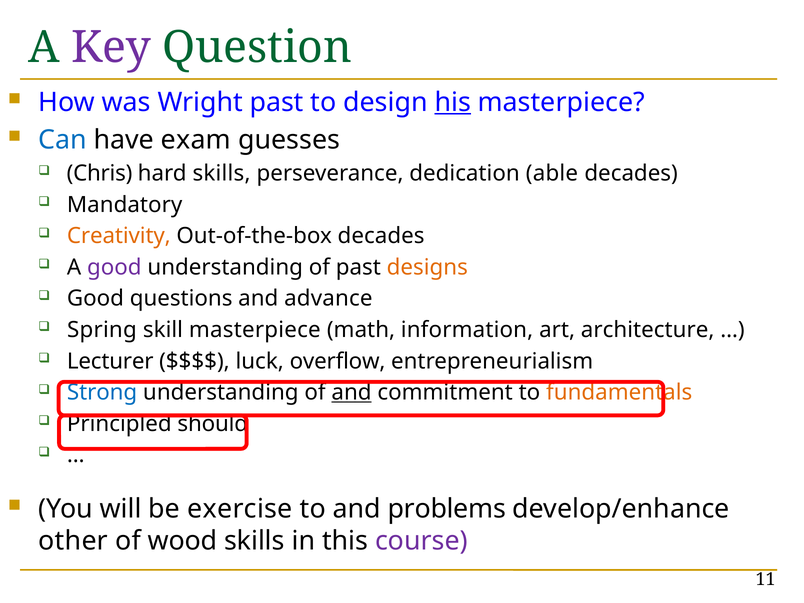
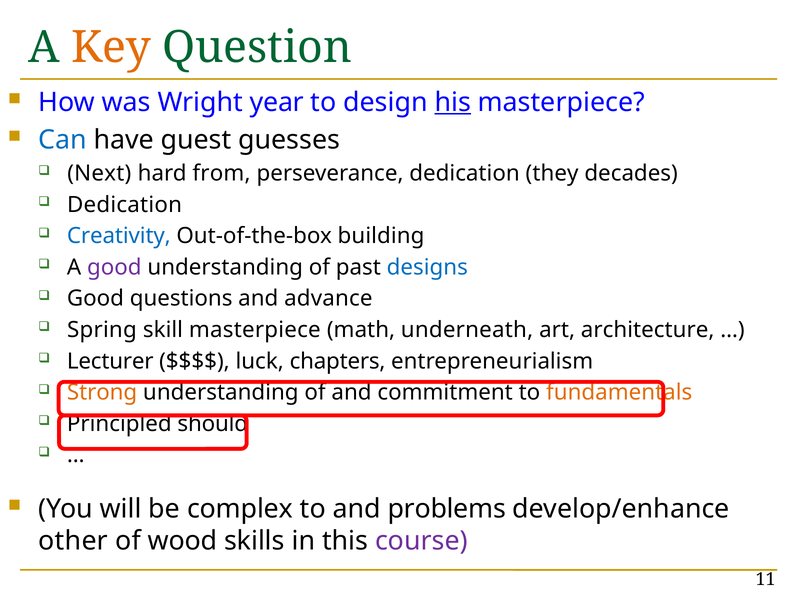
Key colour: purple -> orange (111, 47)
Wright past: past -> year (277, 102)
exam: exam -> guest (196, 140)
Chris: Chris -> Next (99, 174)
hard skills: skills -> from (222, 174)
able: able -> they (552, 174)
Mandatory: Mandatory -> Dedication (125, 205)
Creativity colour: orange -> blue (119, 236)
Out-of-the-box decades: decades -> building (381, 236)
designs colour: orange -> blue (427, 267)
information: information -> underneath (467, 330)
overflow: overflow -> chapters (338, 361)
Strong colour: blue -> orange (102, 392)
and underline: present -> none (352, 392)
exercise: exercise -> complex (240, 509)
